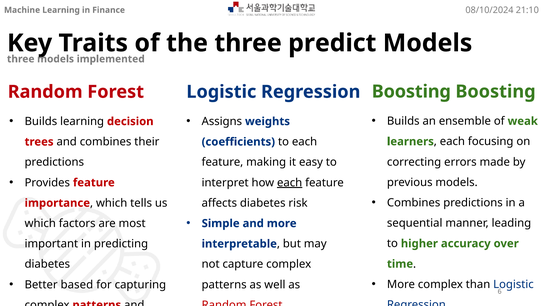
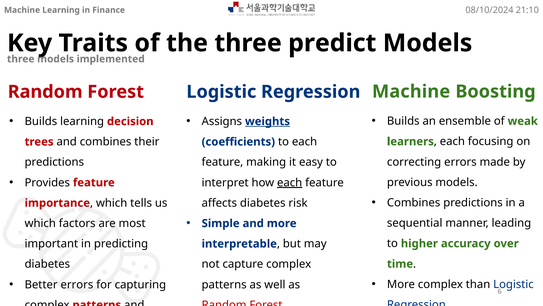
Boosting: Boosting -> Machine (411, 91)
weights underline: none -> present (268, 121)
Better based: based -> errors (77, 284)
